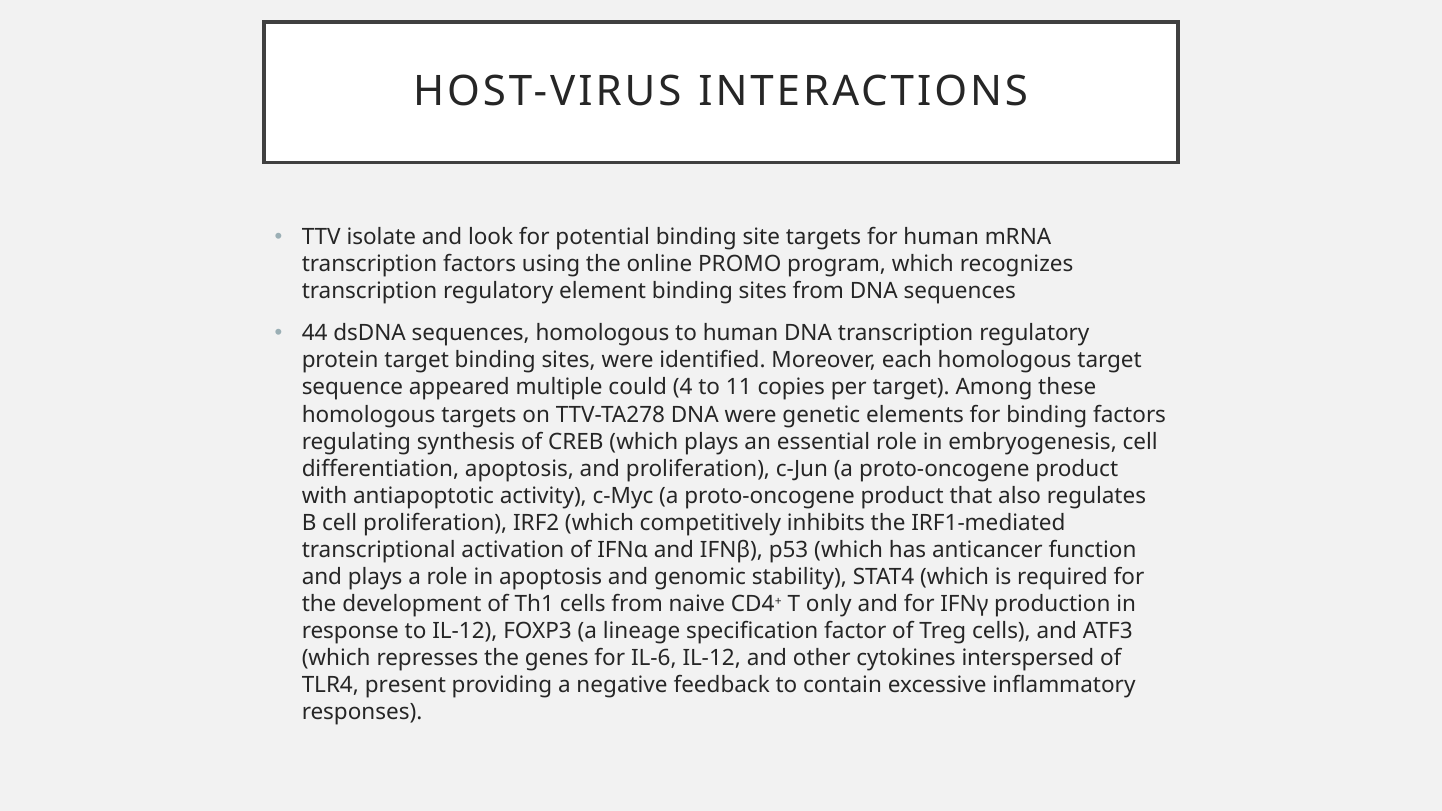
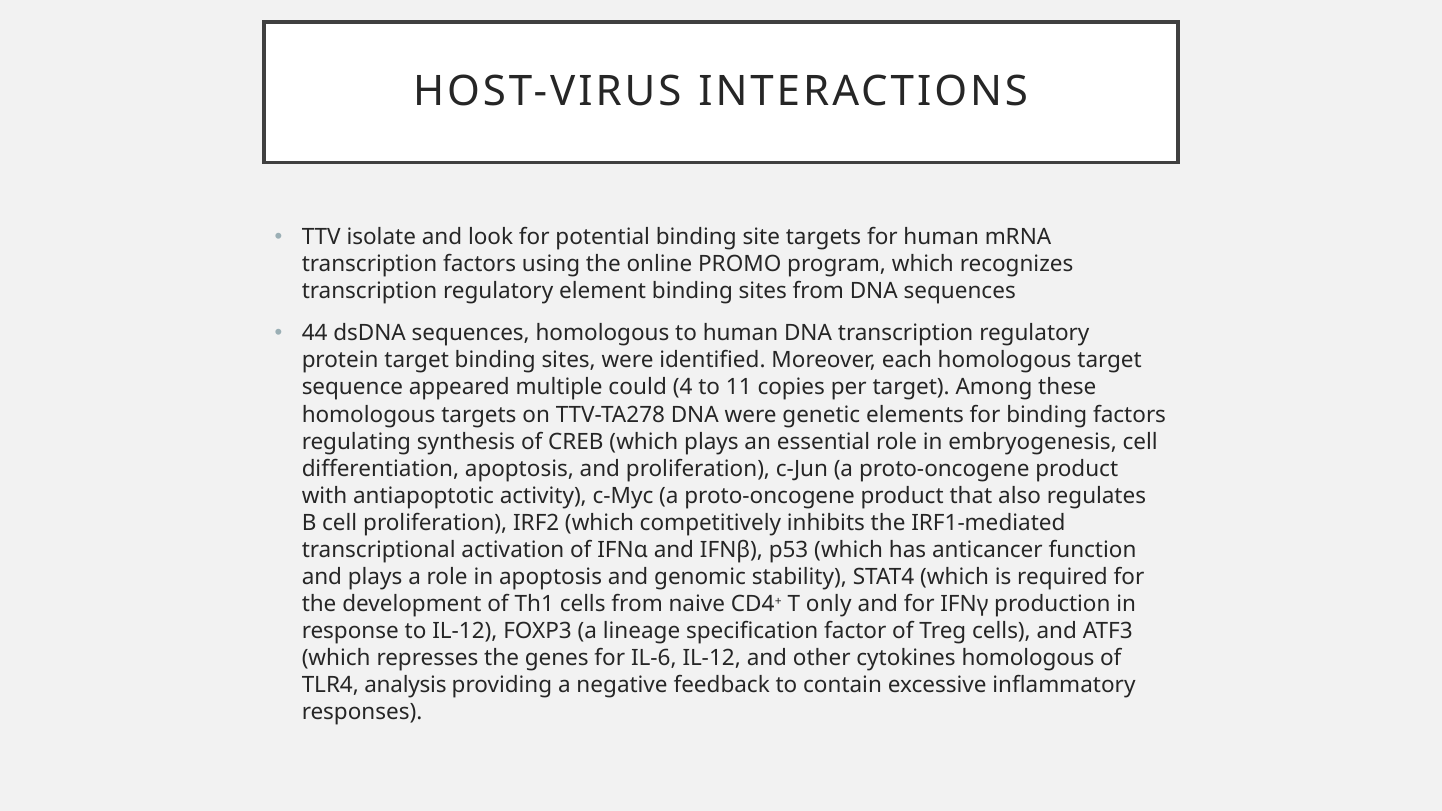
cytokines interspersed: interspersed -> homologous (1028, 658)
present: present -> analysis (405, 685)
